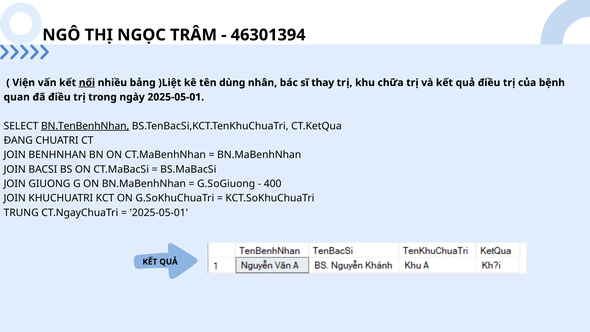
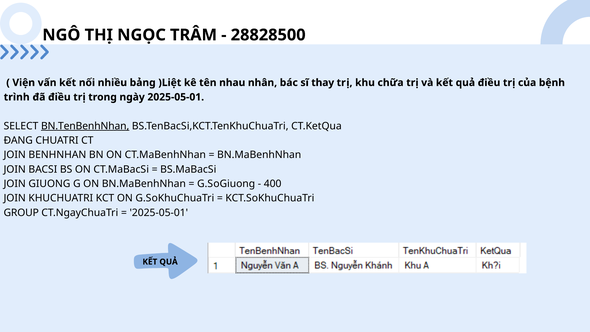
46301394: 46301394 -> 28828500 (268, 35)
nối underline: present -> none (87, 83)
dùng: dùng -> nhau (232, 83)
quan: quan -> trình (17, 97)
TRUNG: TRUNG -> GROUP (21, 213)
